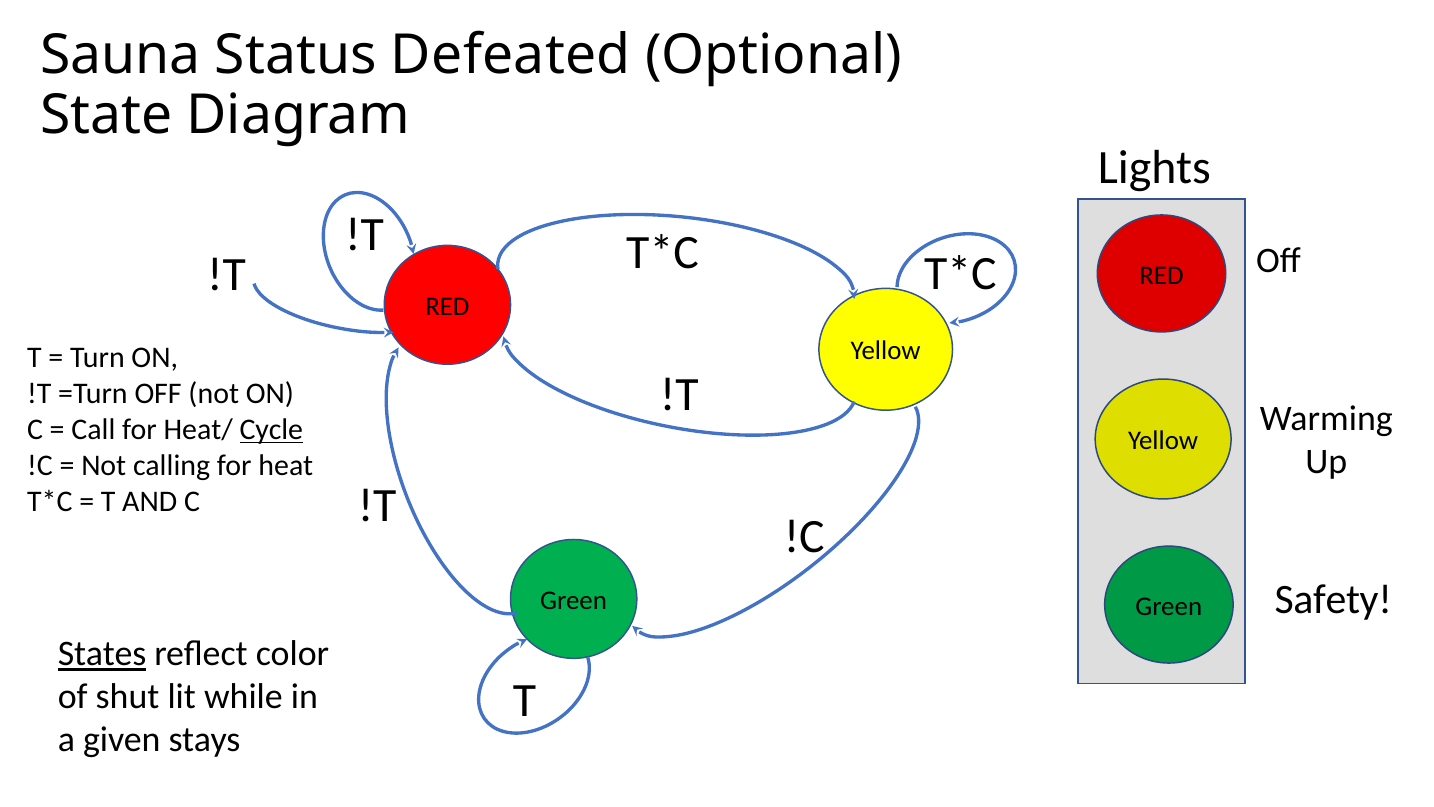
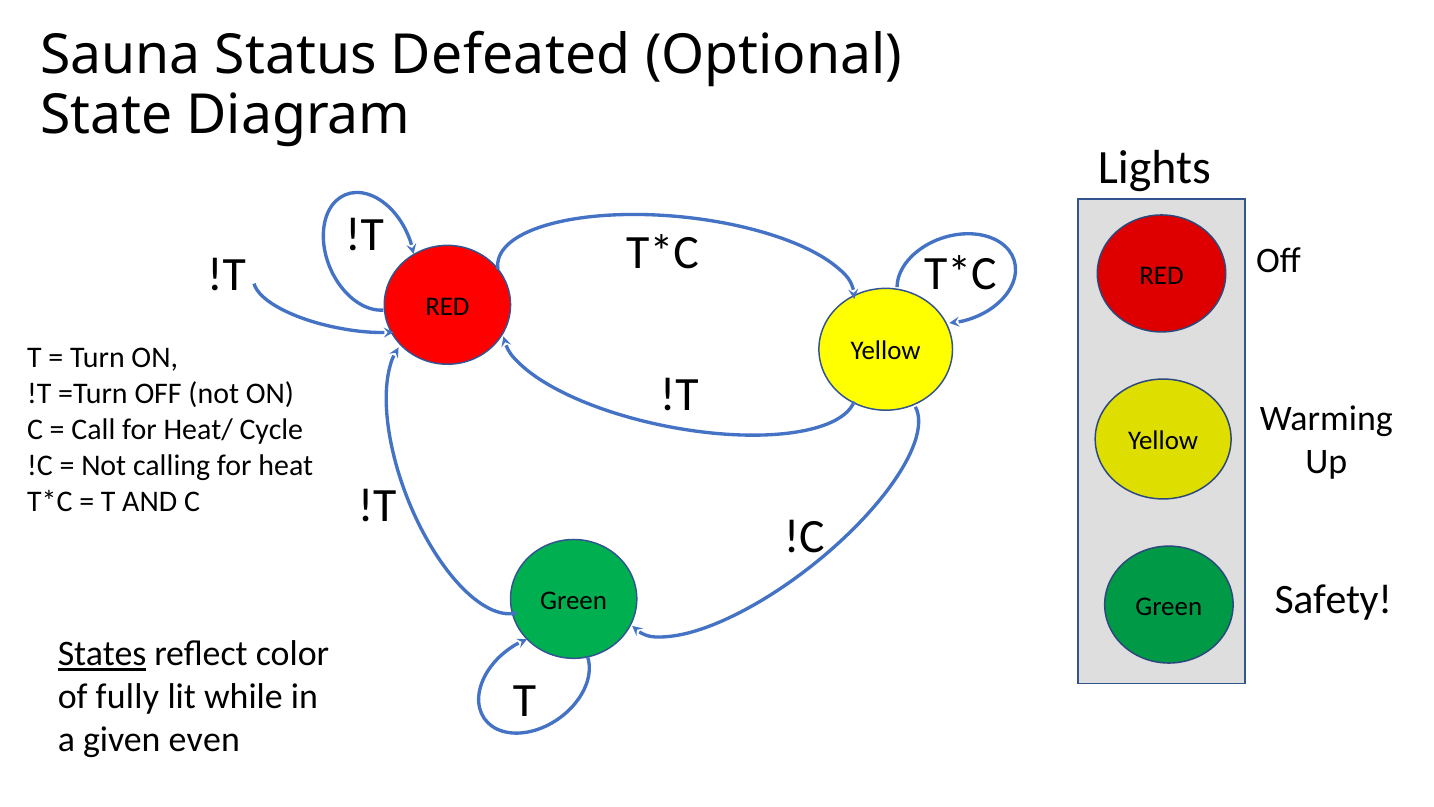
Cycle underline: present -> none (271, 429)
shut: shut -> fully (127, 697)
stays: stays -> even (204, 740)
